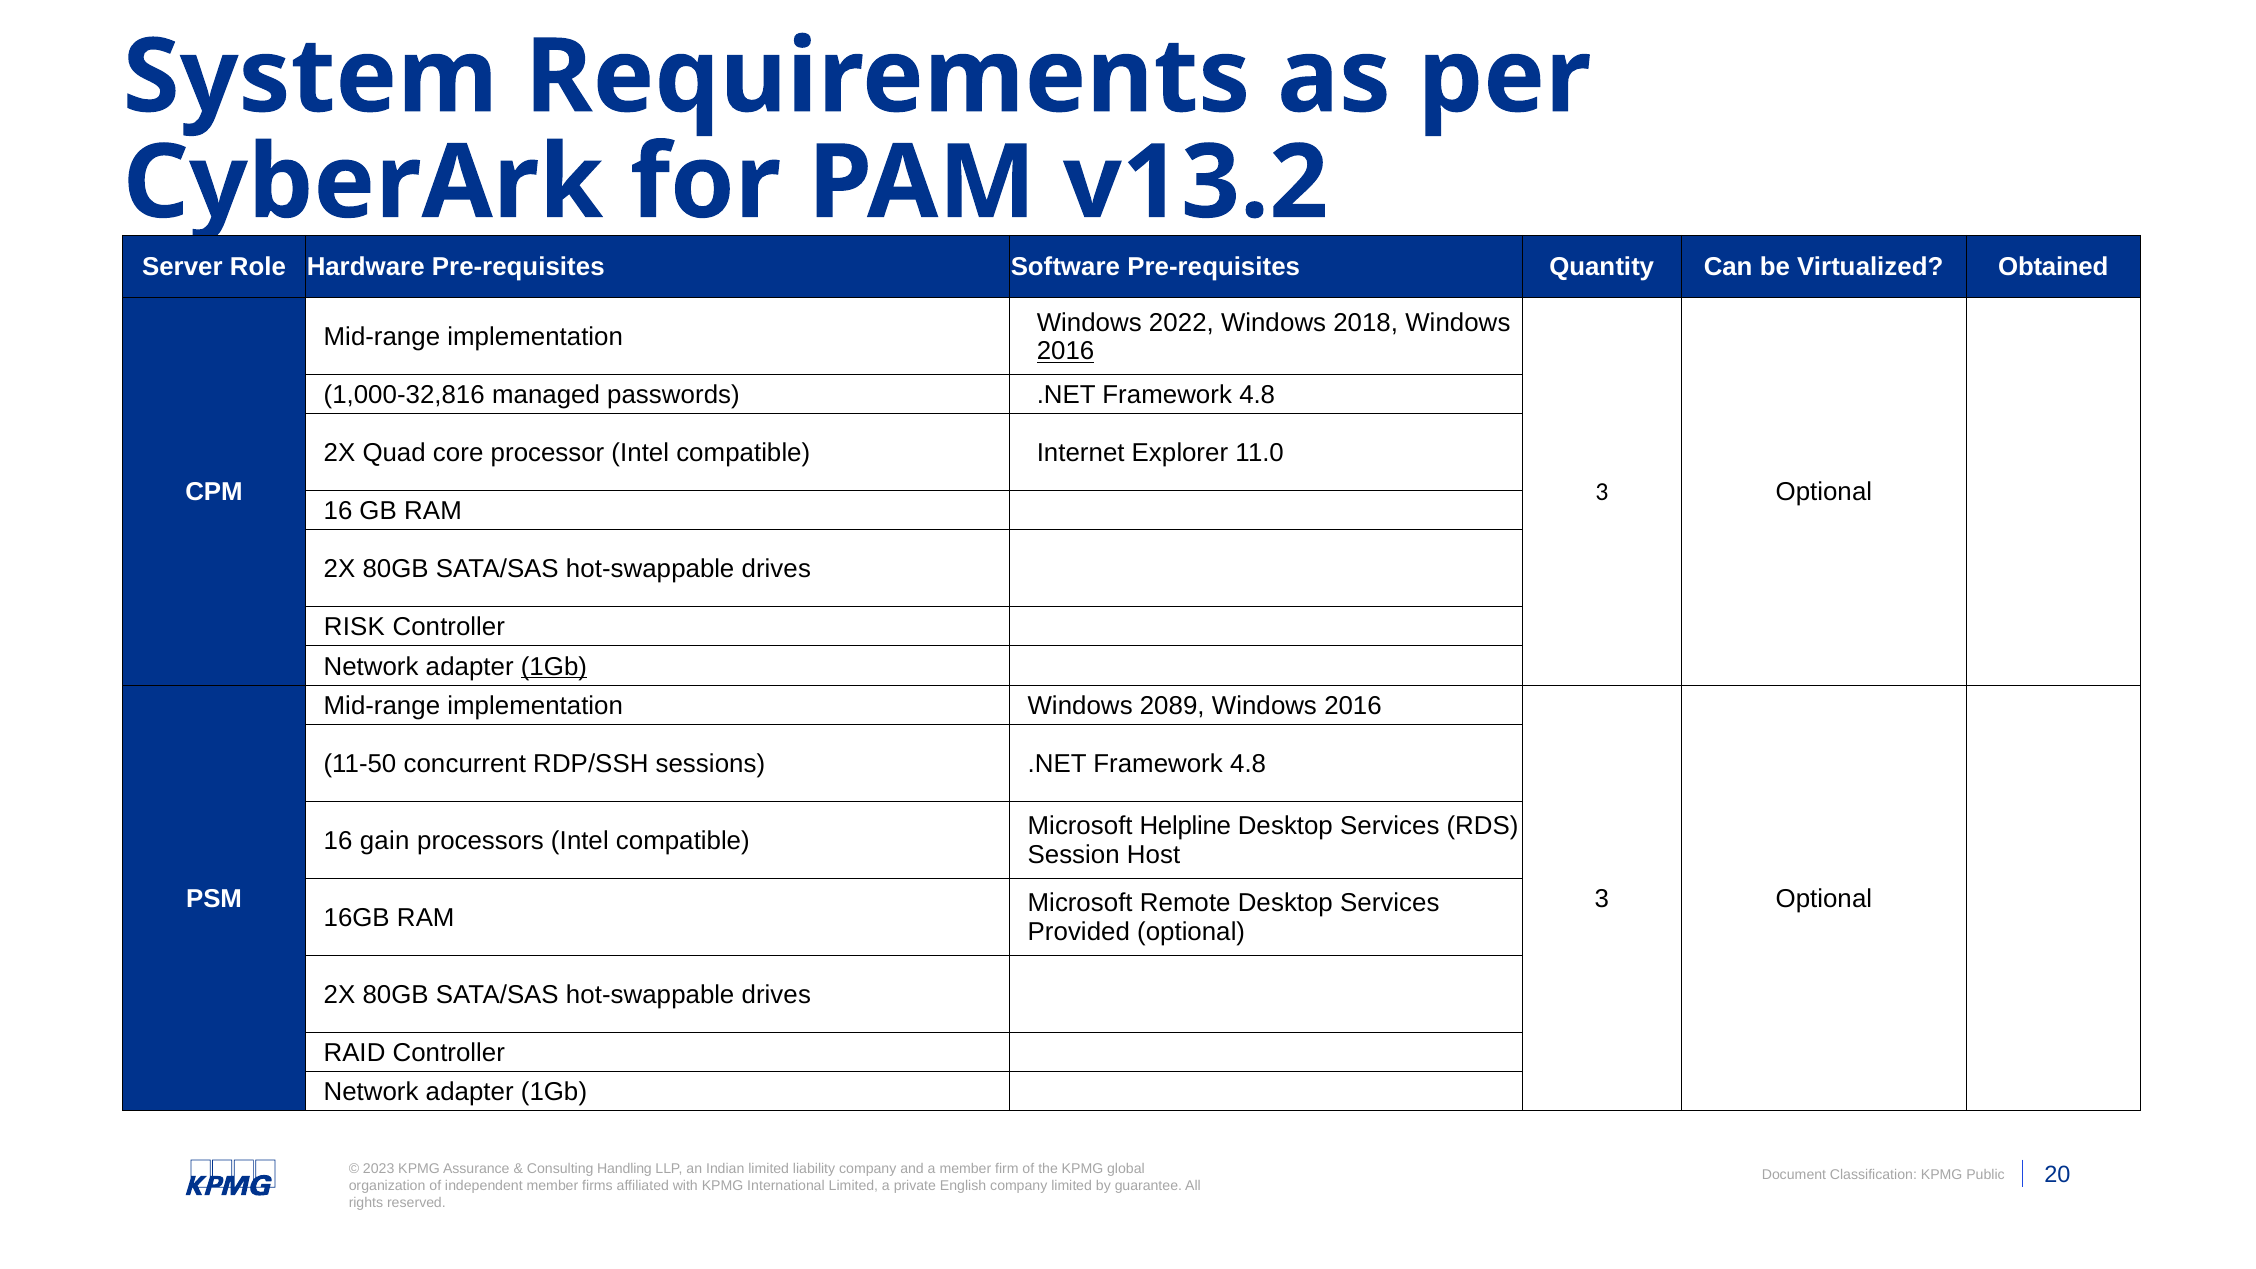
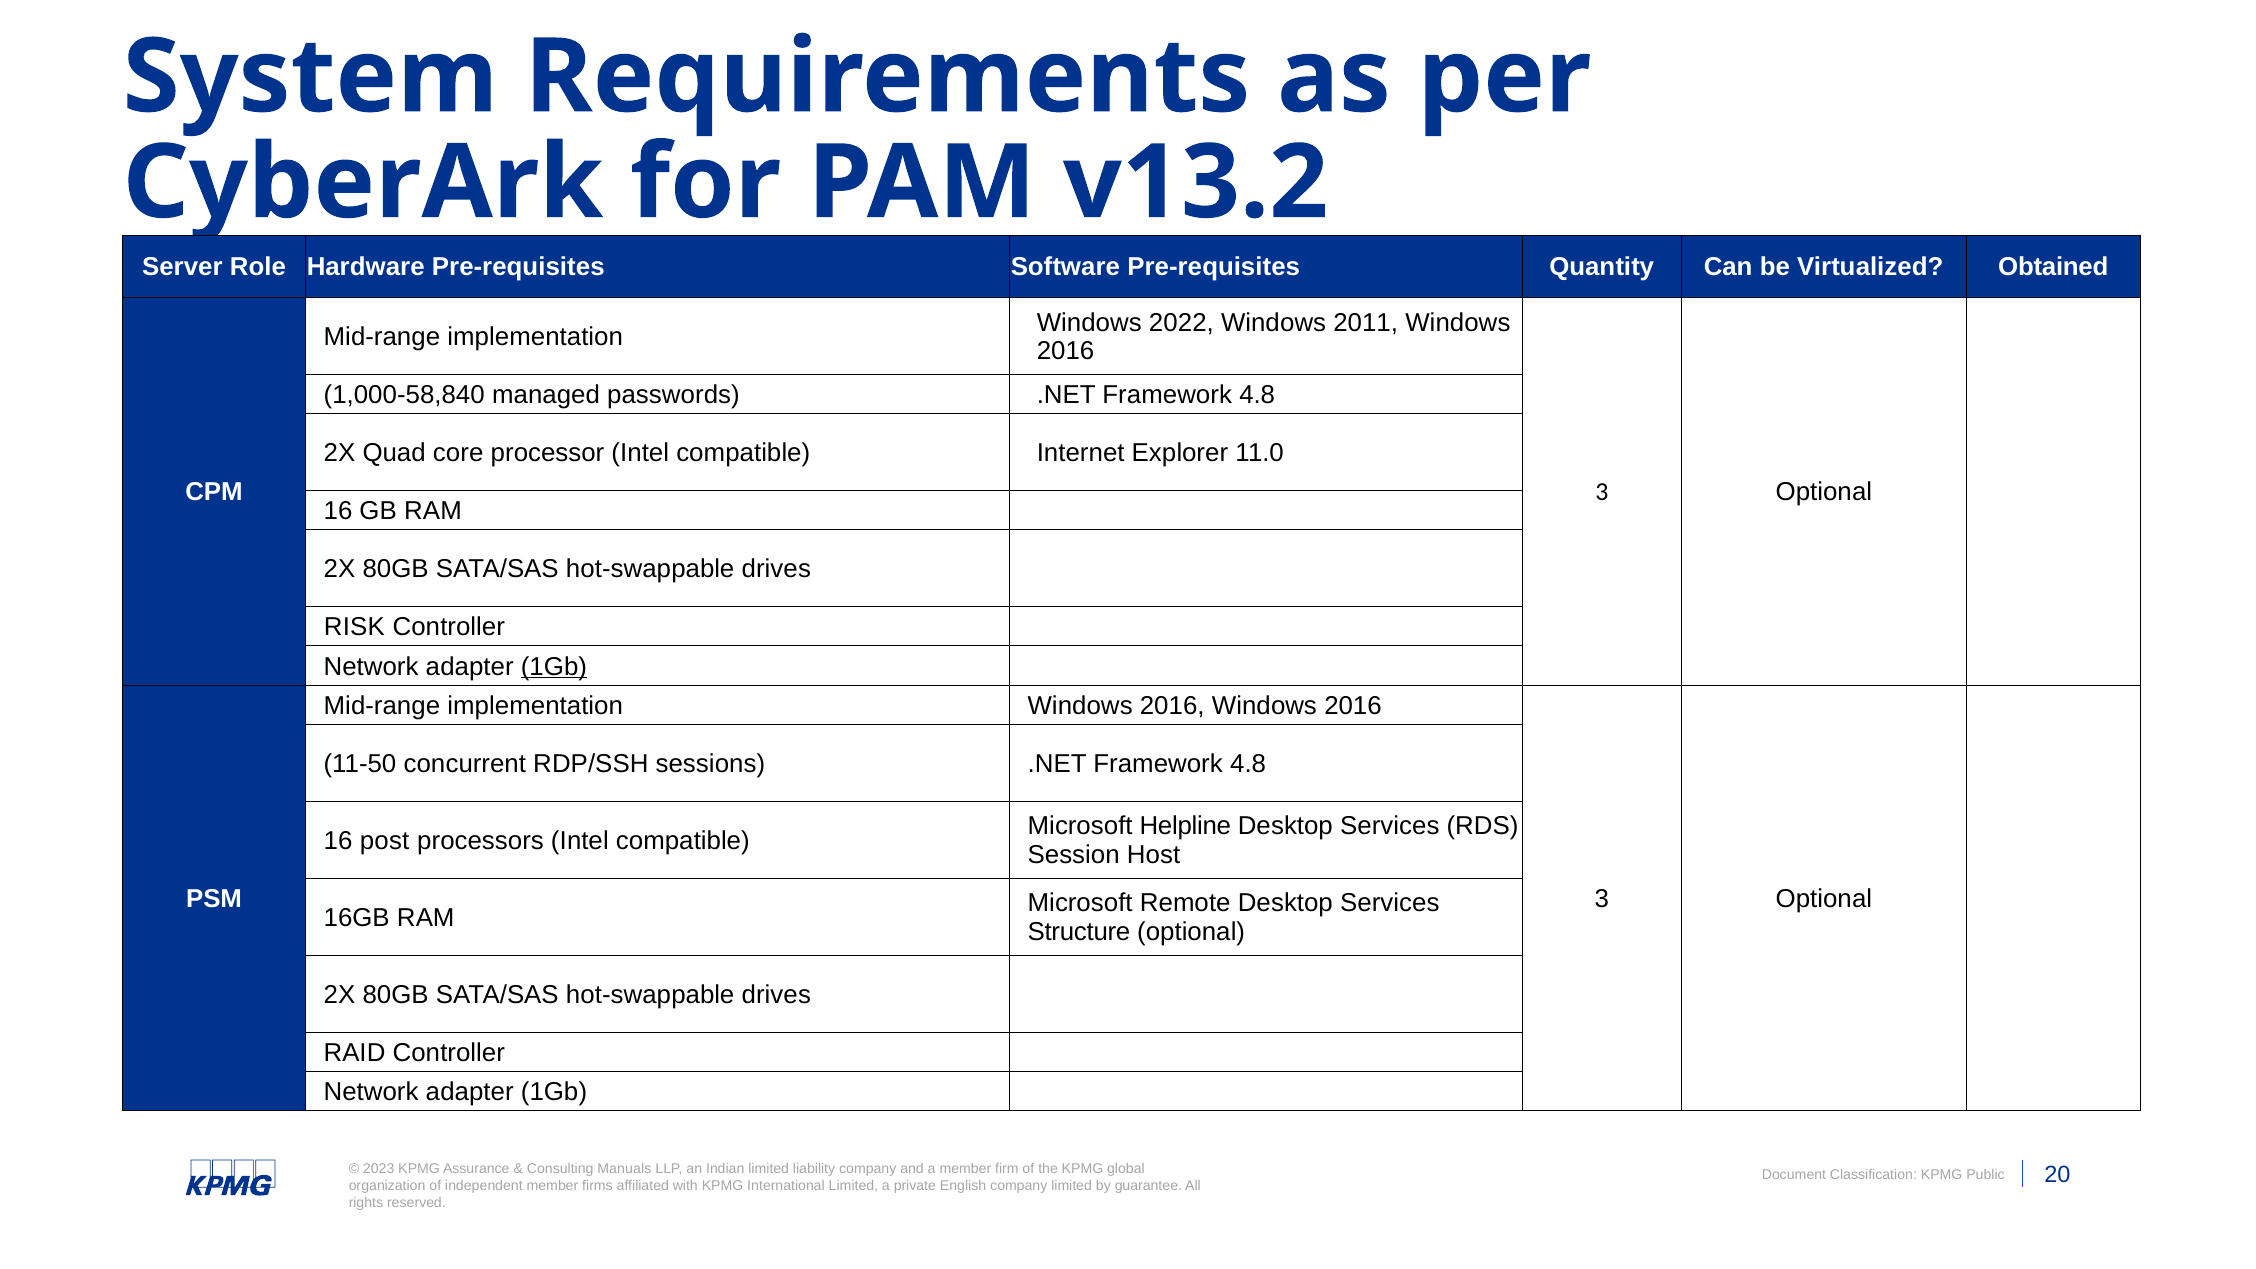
2018: 2018 -> 2011 (1366, 323)
2016 underline: present -> none (1066, 351)
1,000-32,816: 1,000-32,816 -> 1,000-58,840 (404, 395)
implementation Windows 2089: 2089 -> 2016 (1172, 706)
gain: gain -> post (385, 841)
Provided: Provided -> Structure (1079, 932)
Handling: Handling -> Manuals (624, 1169)
